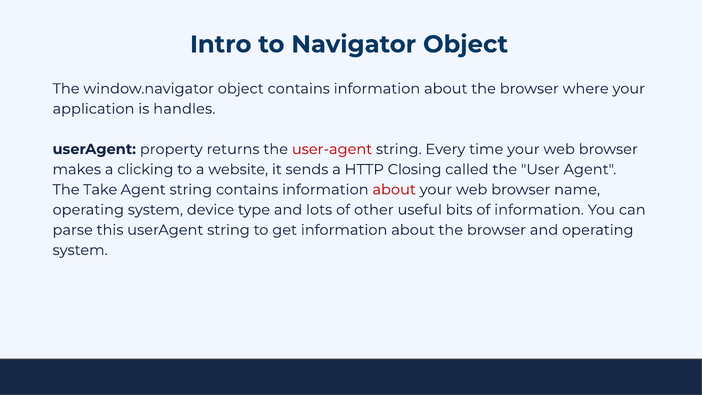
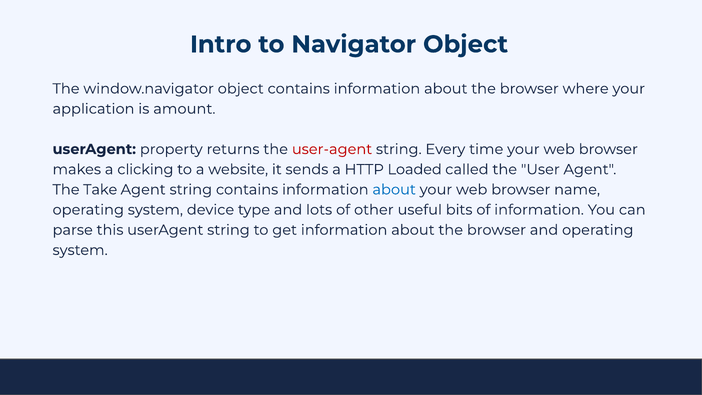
handles: handles -> amount (184, 109)
Closing: Closing -> Loaded (415, 169)
about colour: red -> blue (394, 190)
